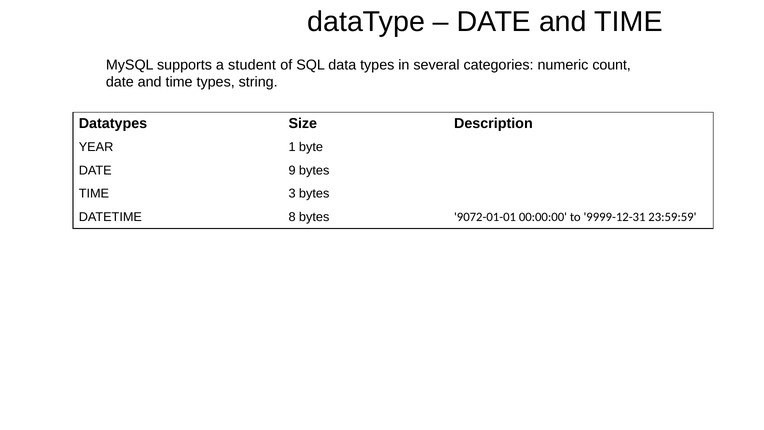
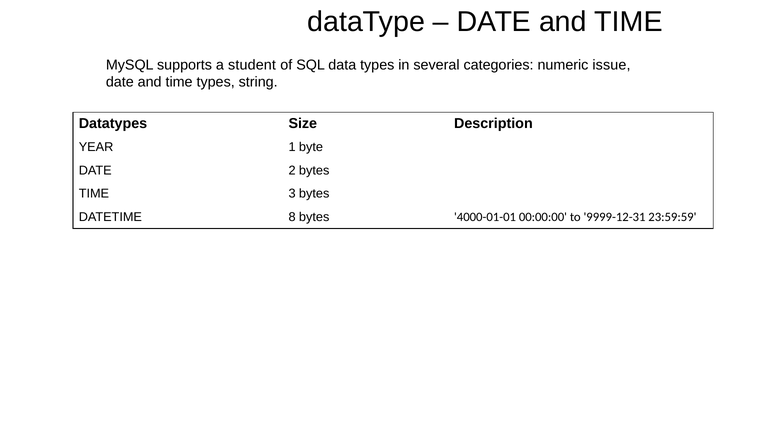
count: count -> issue (611, 65)
9: 9 -> 2 (292, 170)
9072-01-01: 9072-01-01 -> 4000-01-01 (485, 217)
